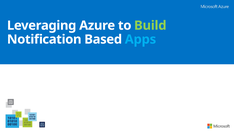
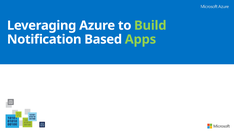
Apps colour: light blue -> light green (140, 40)
